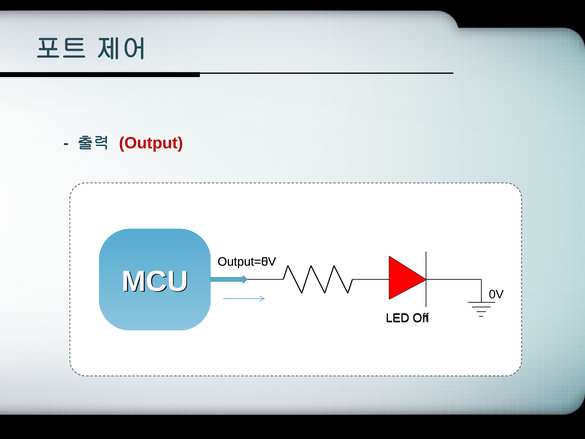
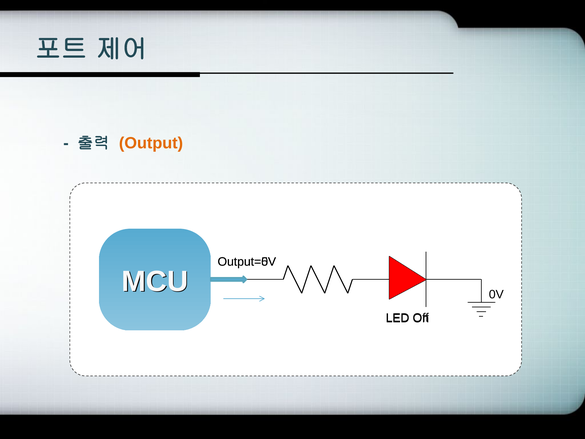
Output colour: red -> orange (151, 143)
